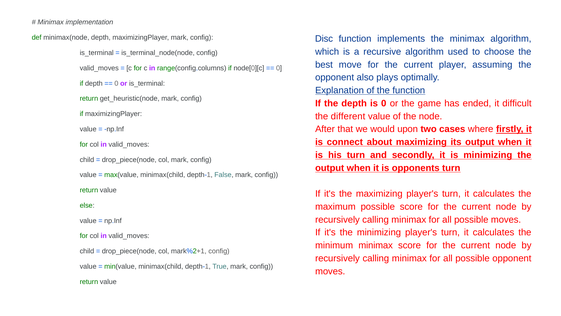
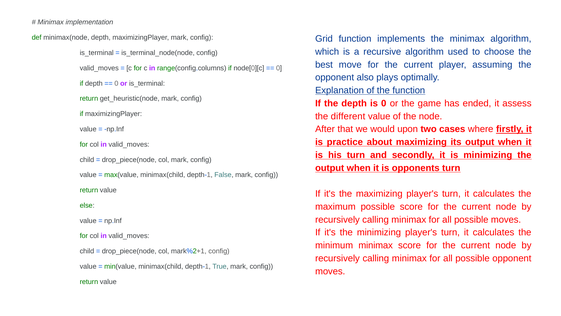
Disc: Disc -> Grid (324, 39)
difficult: difficult -> assess (517, 103)
connect: connect -> practice (345, 142)
